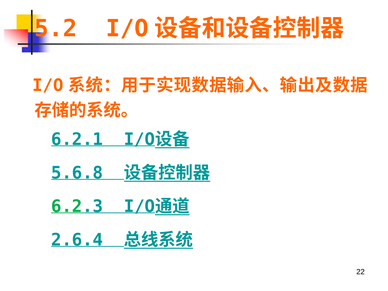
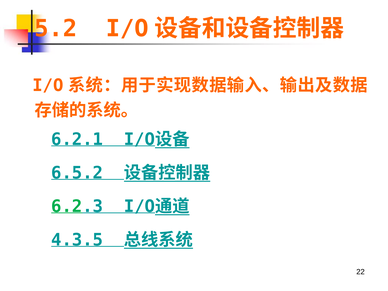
5.6.8: 5.6.8 -> 6.5.2 (77, 173)
2.6.4: 2.6.4 -> 4.3.5 (77, 240)
